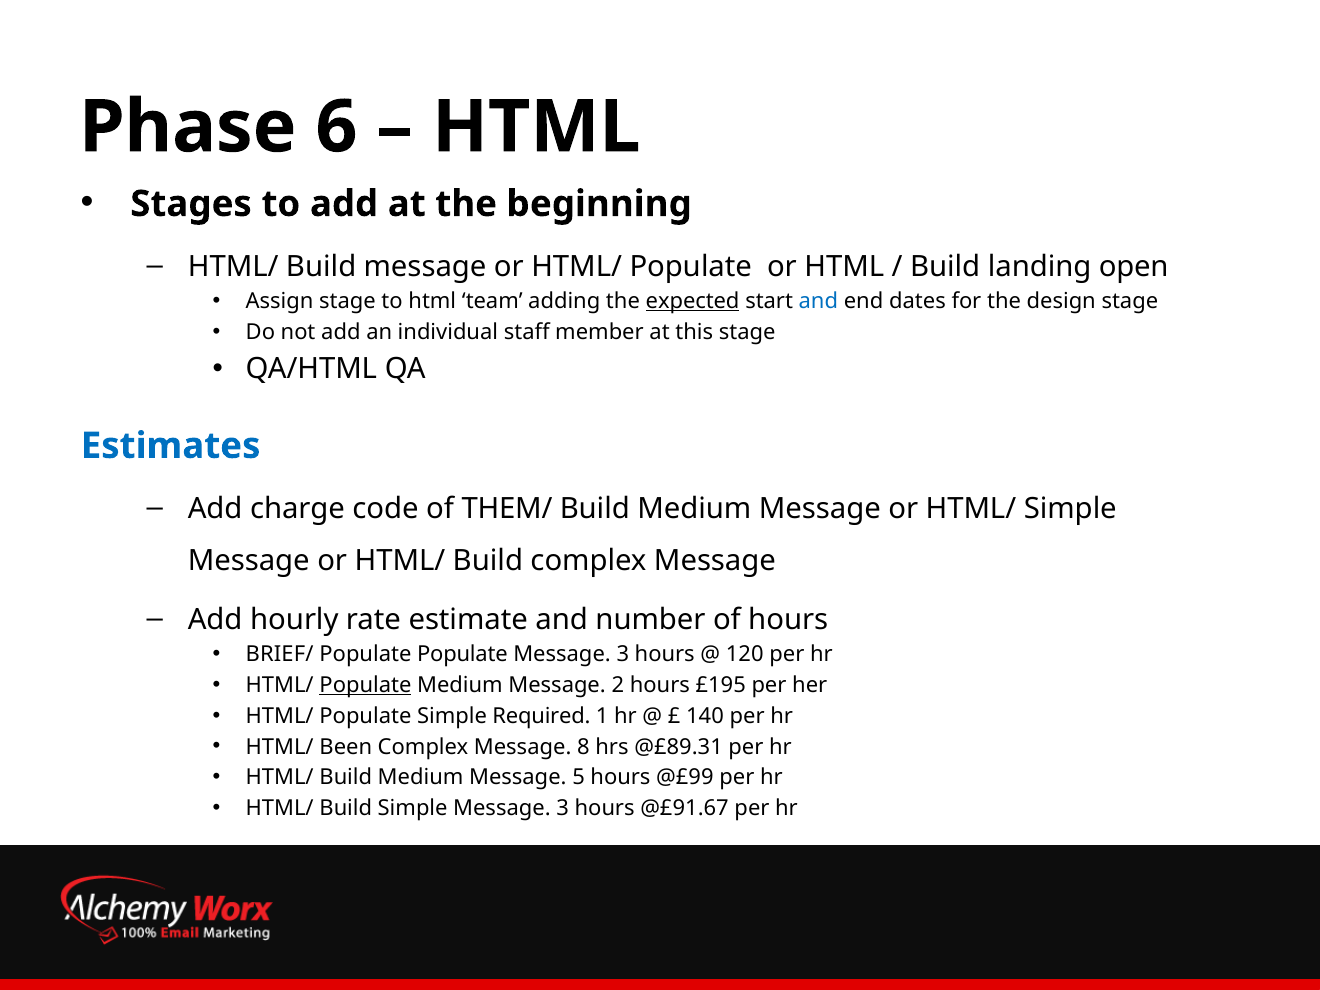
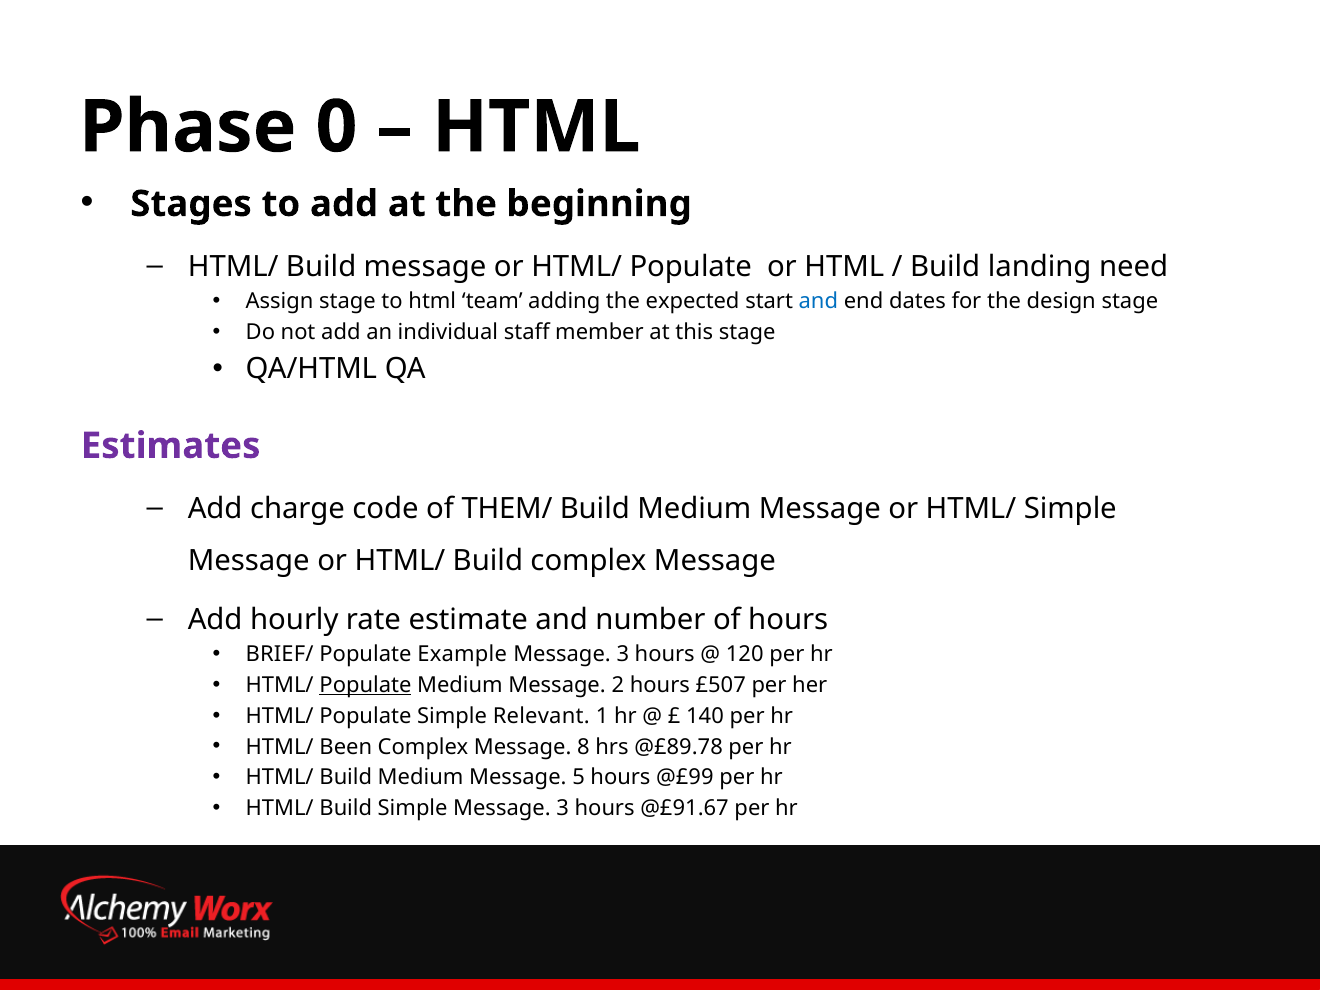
6: 6 -> 0 (337, 127)
open: open -> need (1134, 266)
expected underline: present -> none (693, 301)
Estimates colour: blue -> purple (171, 446)
Populate Populate: Populate -> Example (462, 654)
£195: £195 -> £507 (721, 685)
Required: Required -> Relevant (541, 716)
@£89.31: @£89.31 -> @£89.78 (679, 747)
